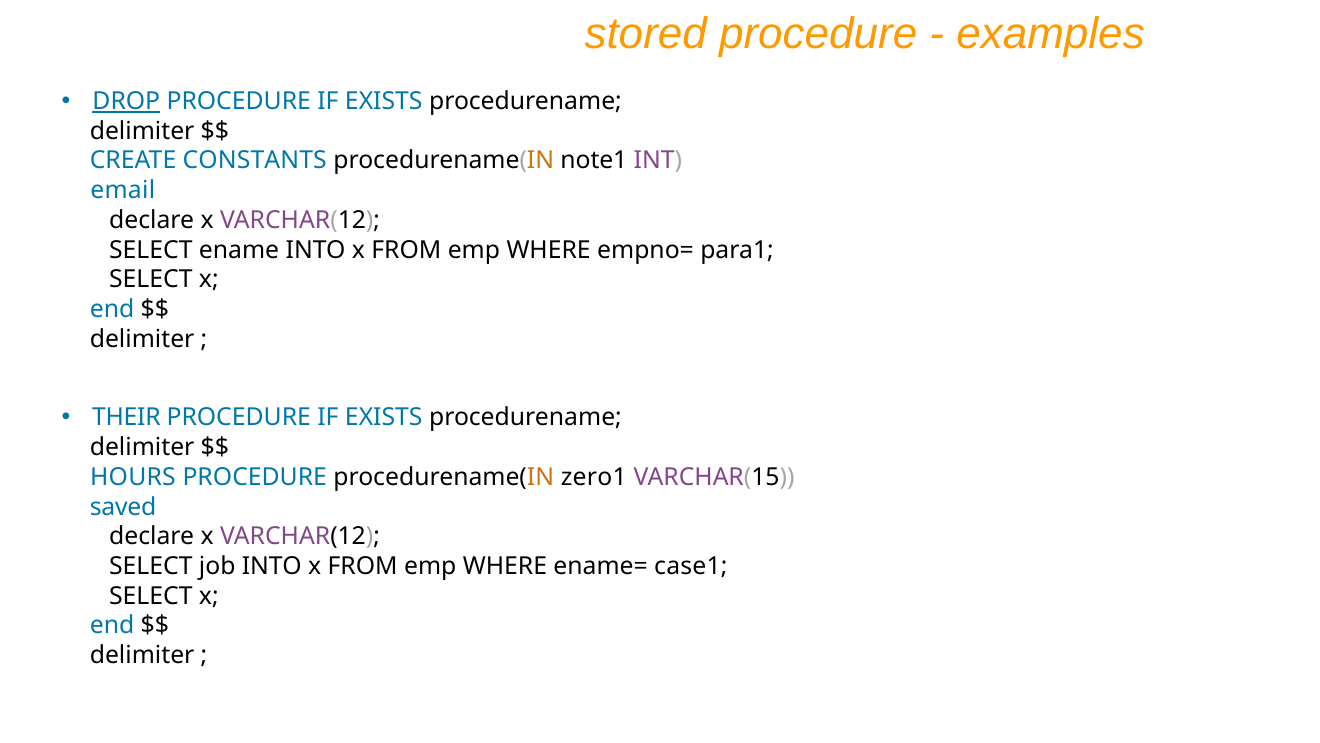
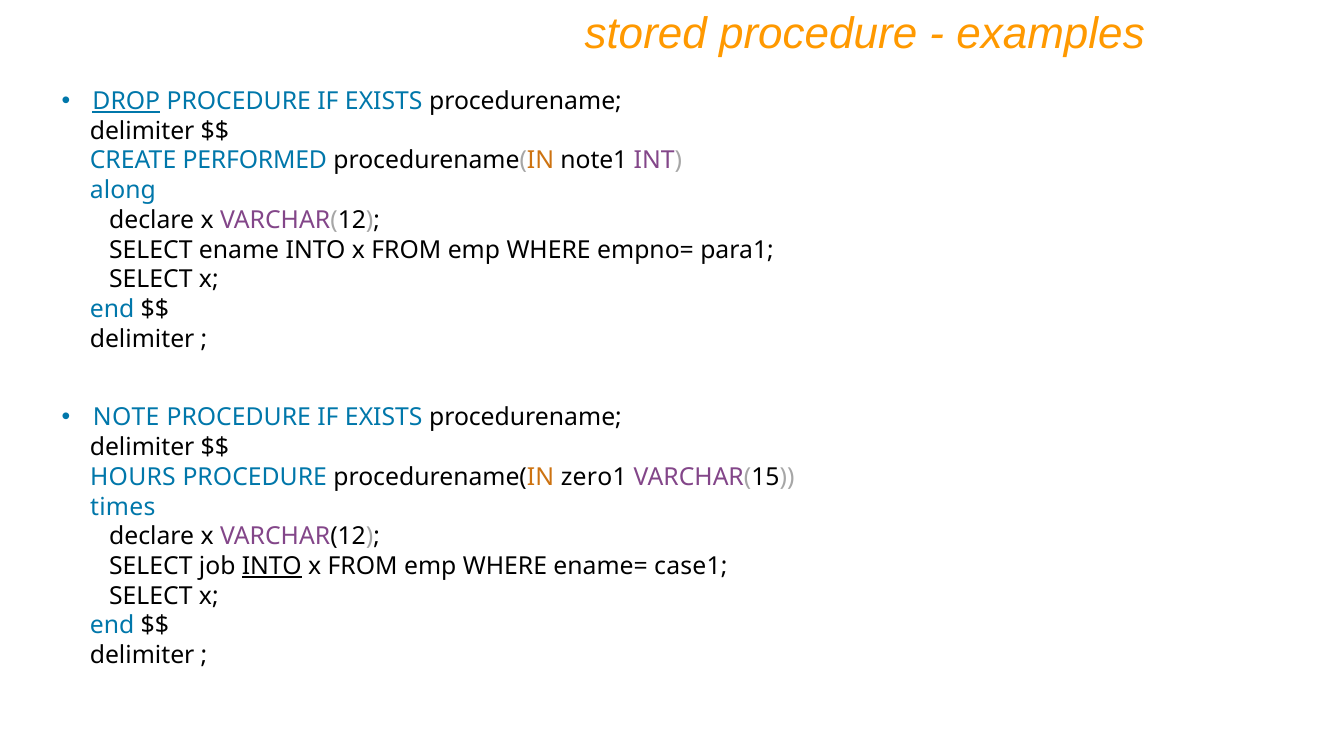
CONSTANTS: CONSTANTS -> PERFORMED (255, 161)
email: email -> along (123, 190)
THEIR: THEIR -> NOTE (126, 417)
saved: saved -> times (123, 507)
INTO underline: none -> present (272, 566)
